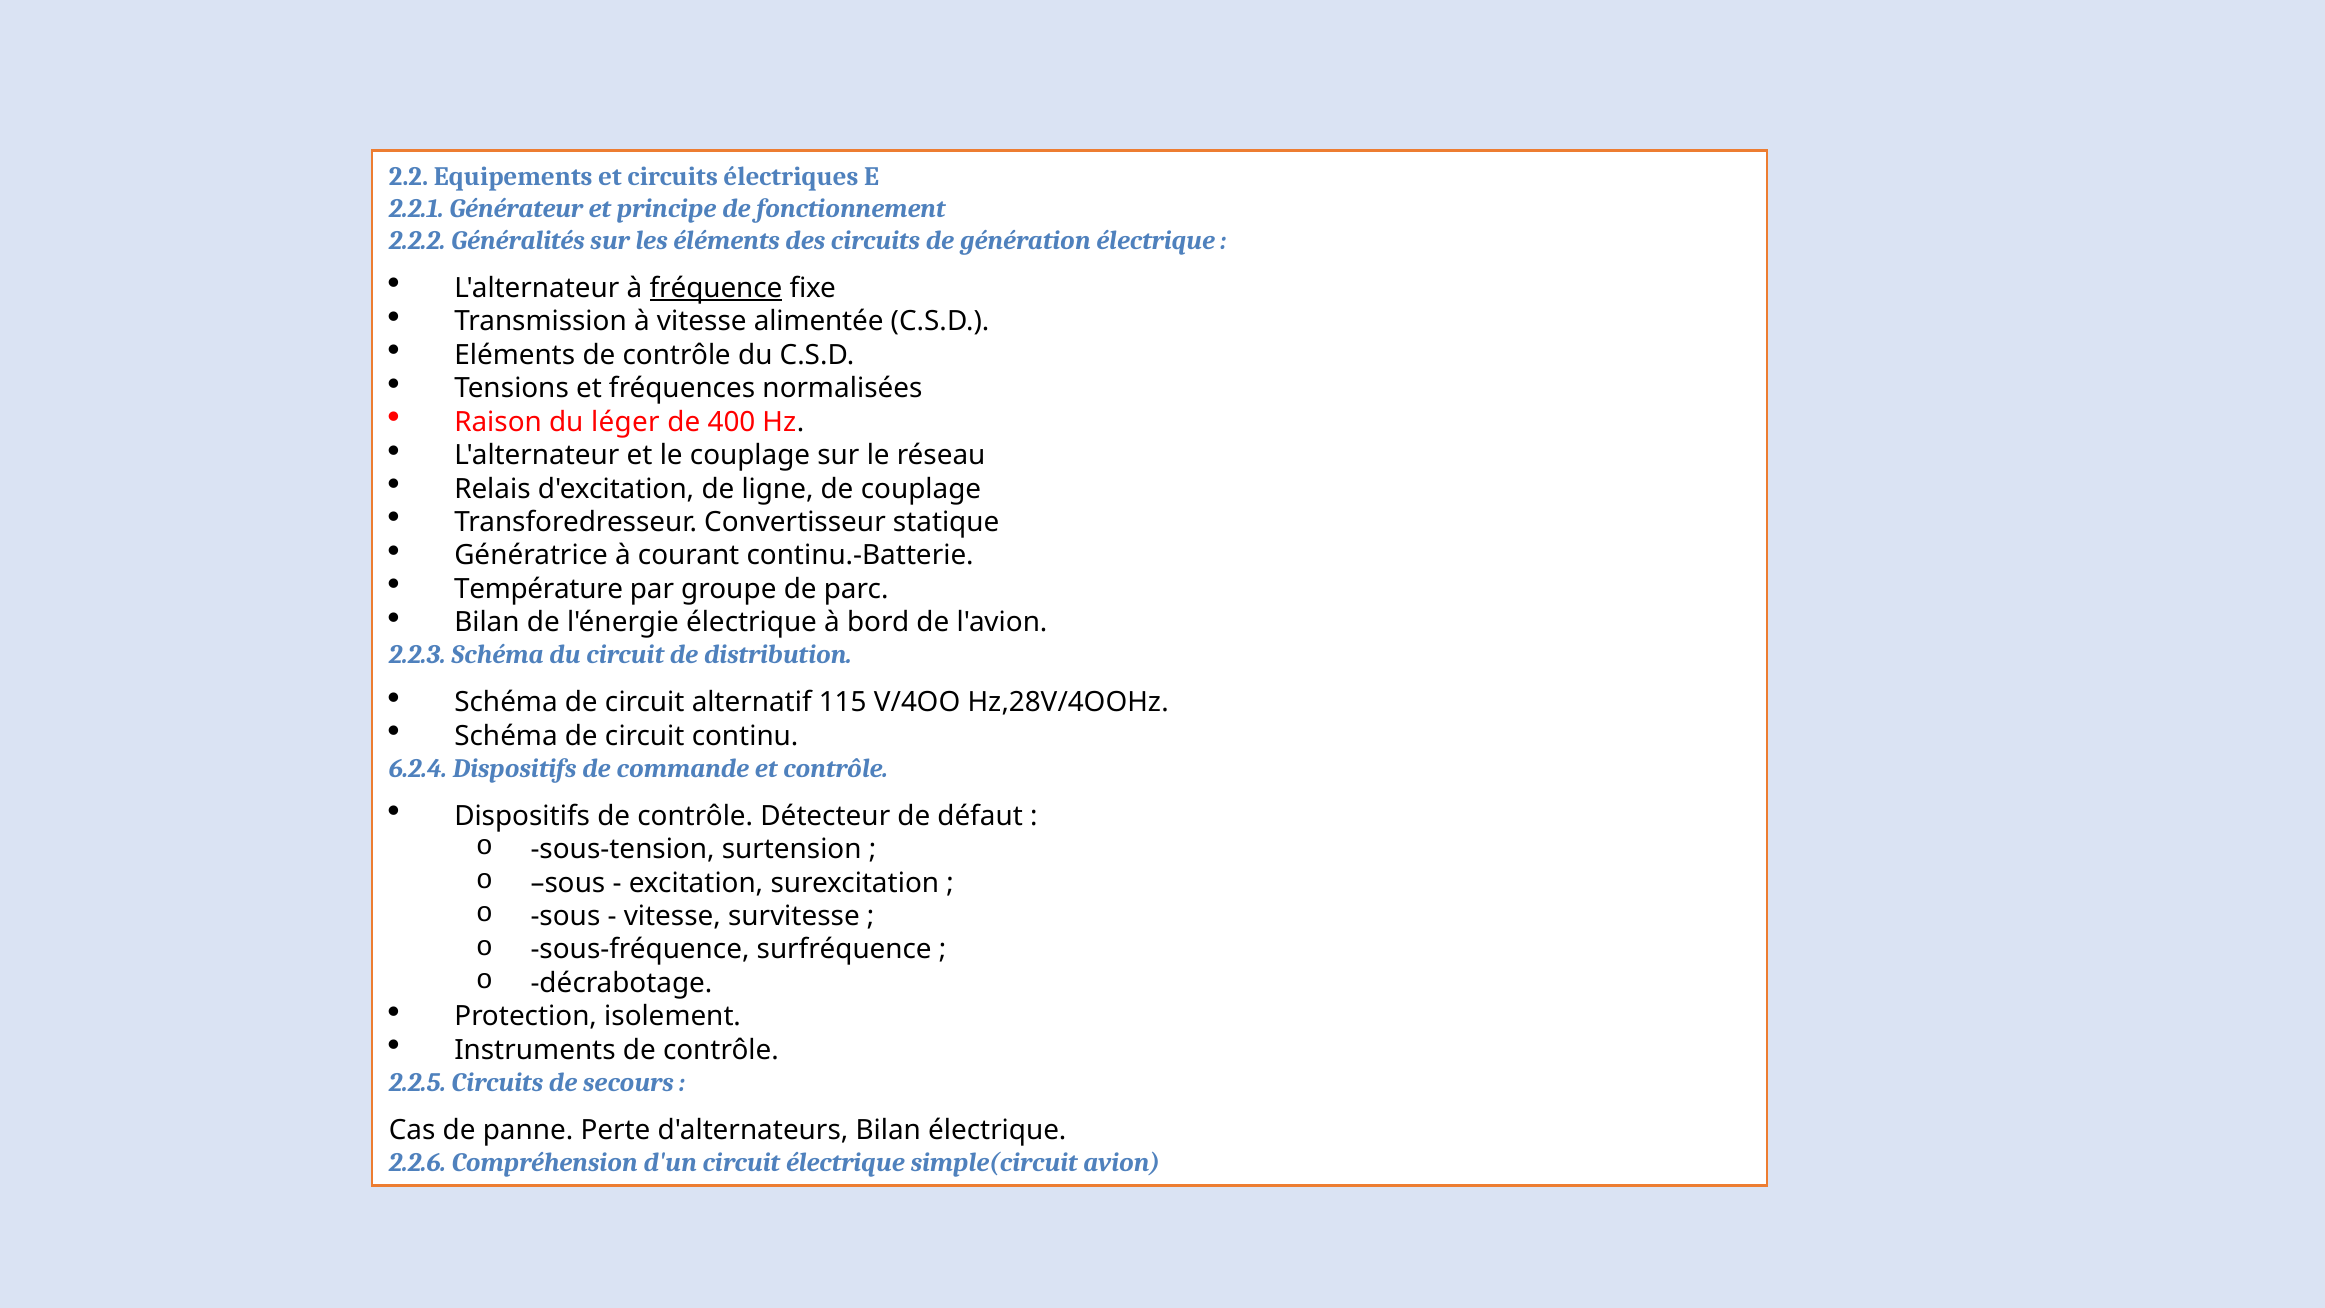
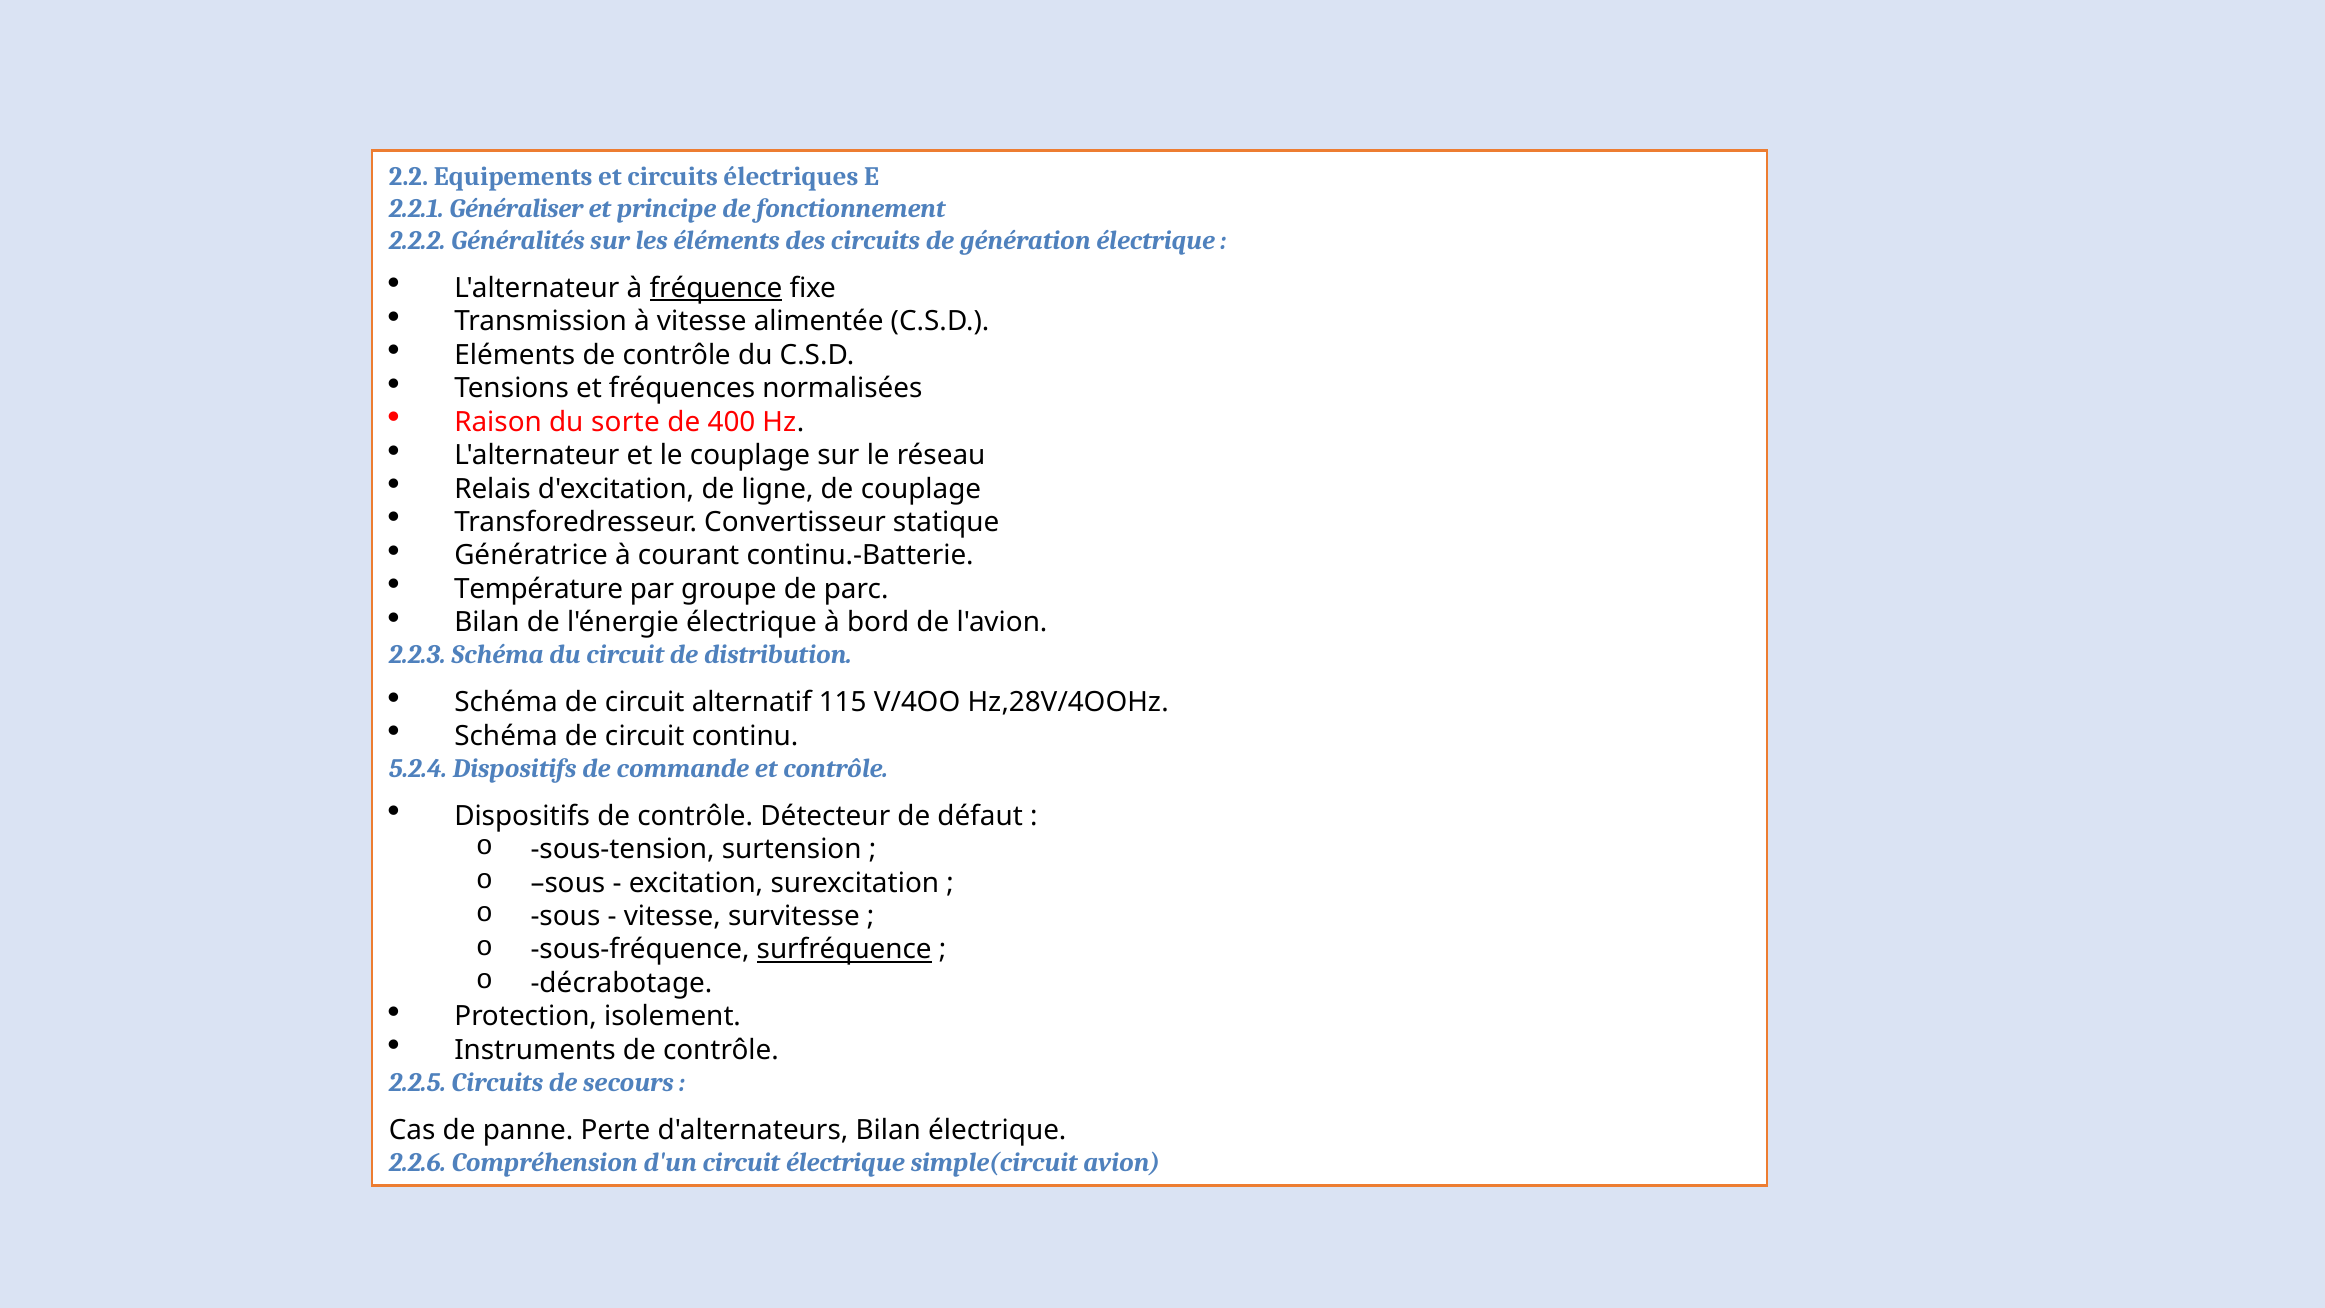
Générateur: Générateur -> Généraliser (516, 209)
léger: léger -> sorte (625, 422)
6.2.4: 6.2.4 -> 5.2.4 (418, 768)
surfréquence underline: none -> present (844, 950)
